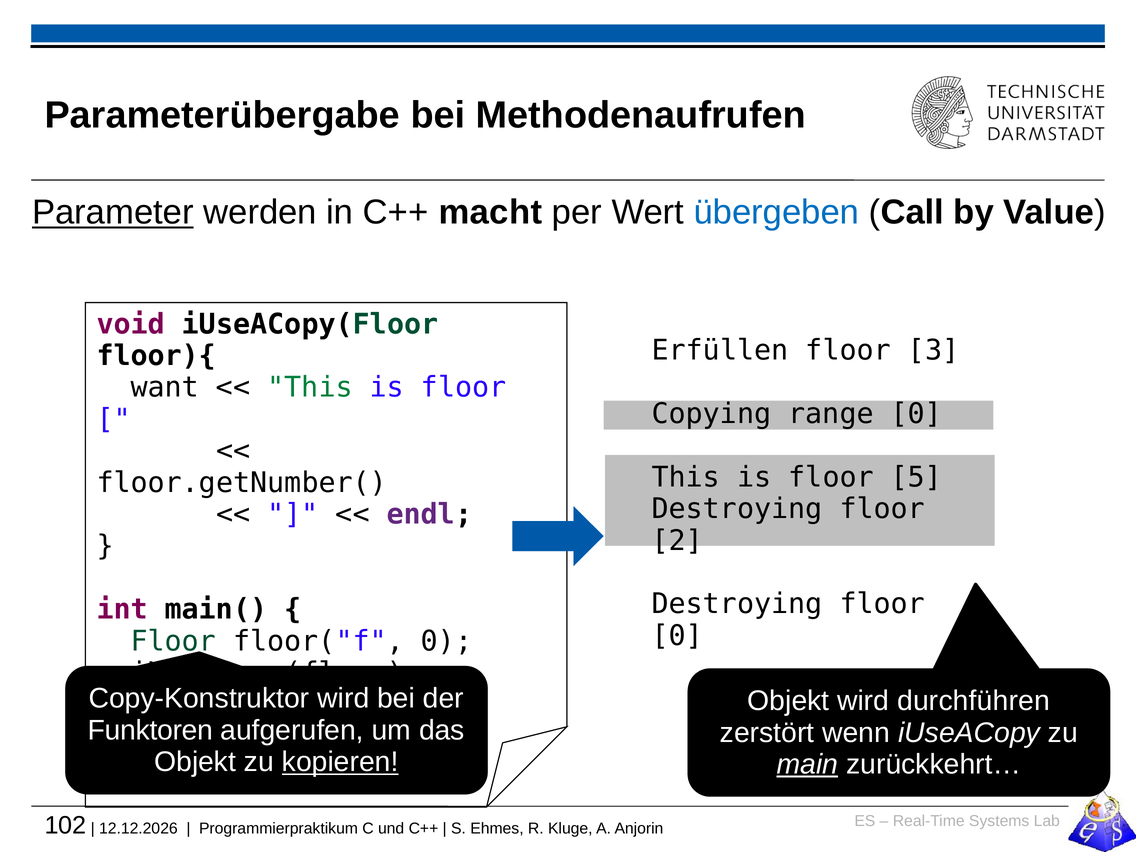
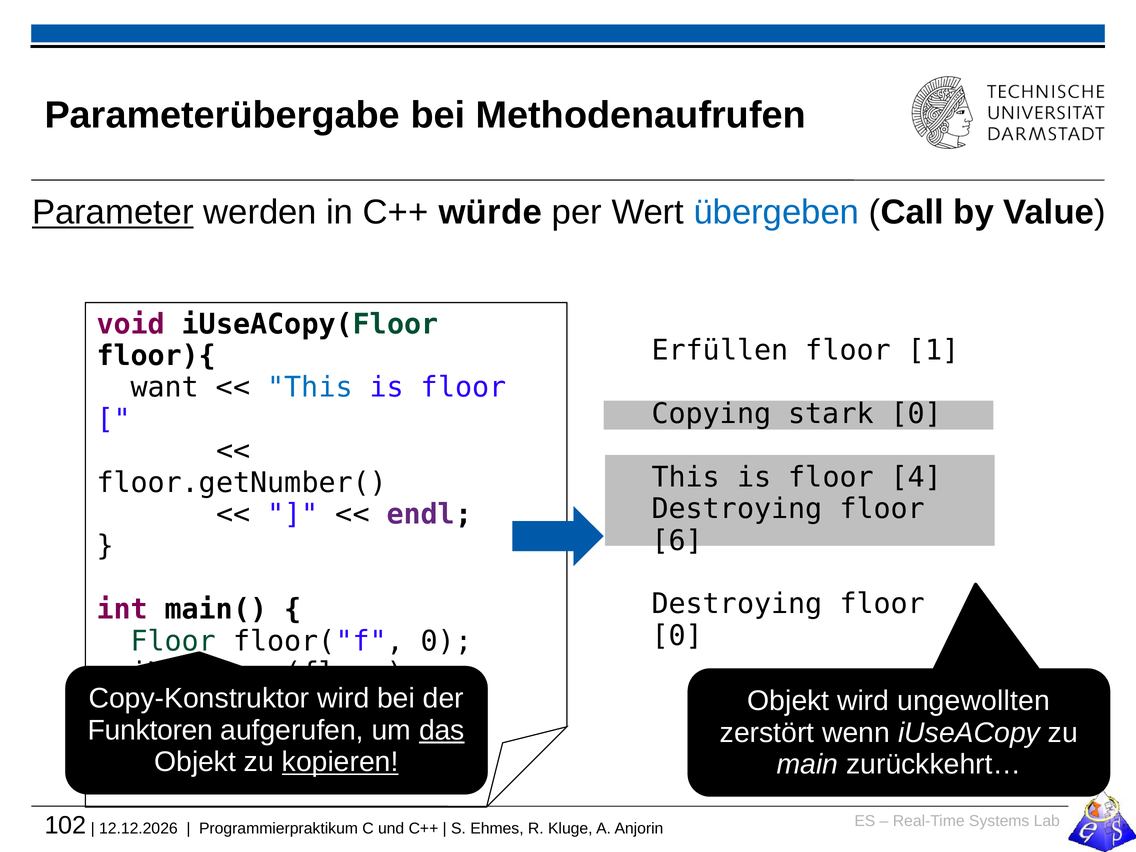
macht: macht -> würde (490, 213)
3: 3 -> 1 (934, 351)
This colour: green -> blue (310, 388)
range: range -> stark (831, 414)
5: 5 -> 4 (916, 477)
2: 2 -> 6 (677, 541)
durchführen: durchführen -> ungewollten (974, 701)
das underline: none -> present (442, 730)
main underline: present -> none (807, 764)
